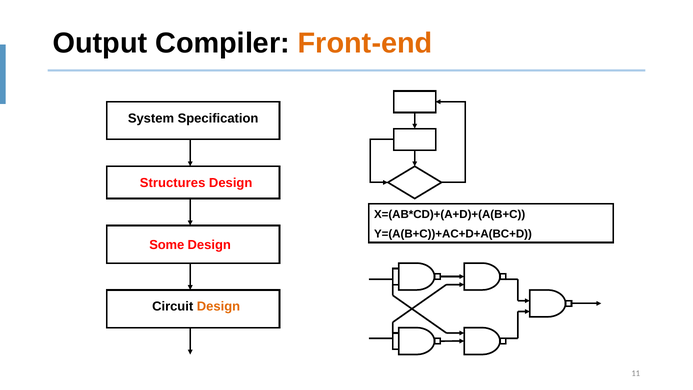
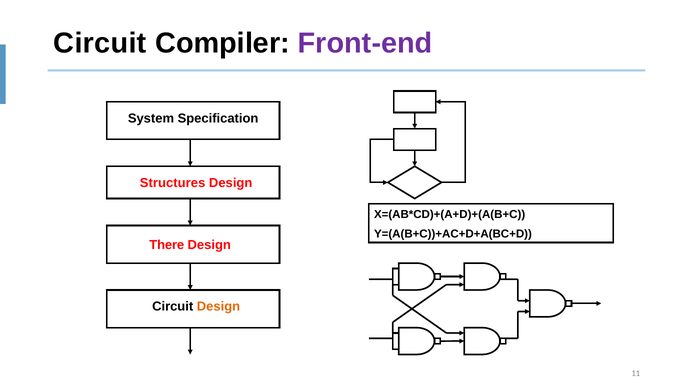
Output: Output -> Circuit (100, 43)
Front-end colour: orange -> purple (365, 43)
Some: Some -> There (167, 245)
